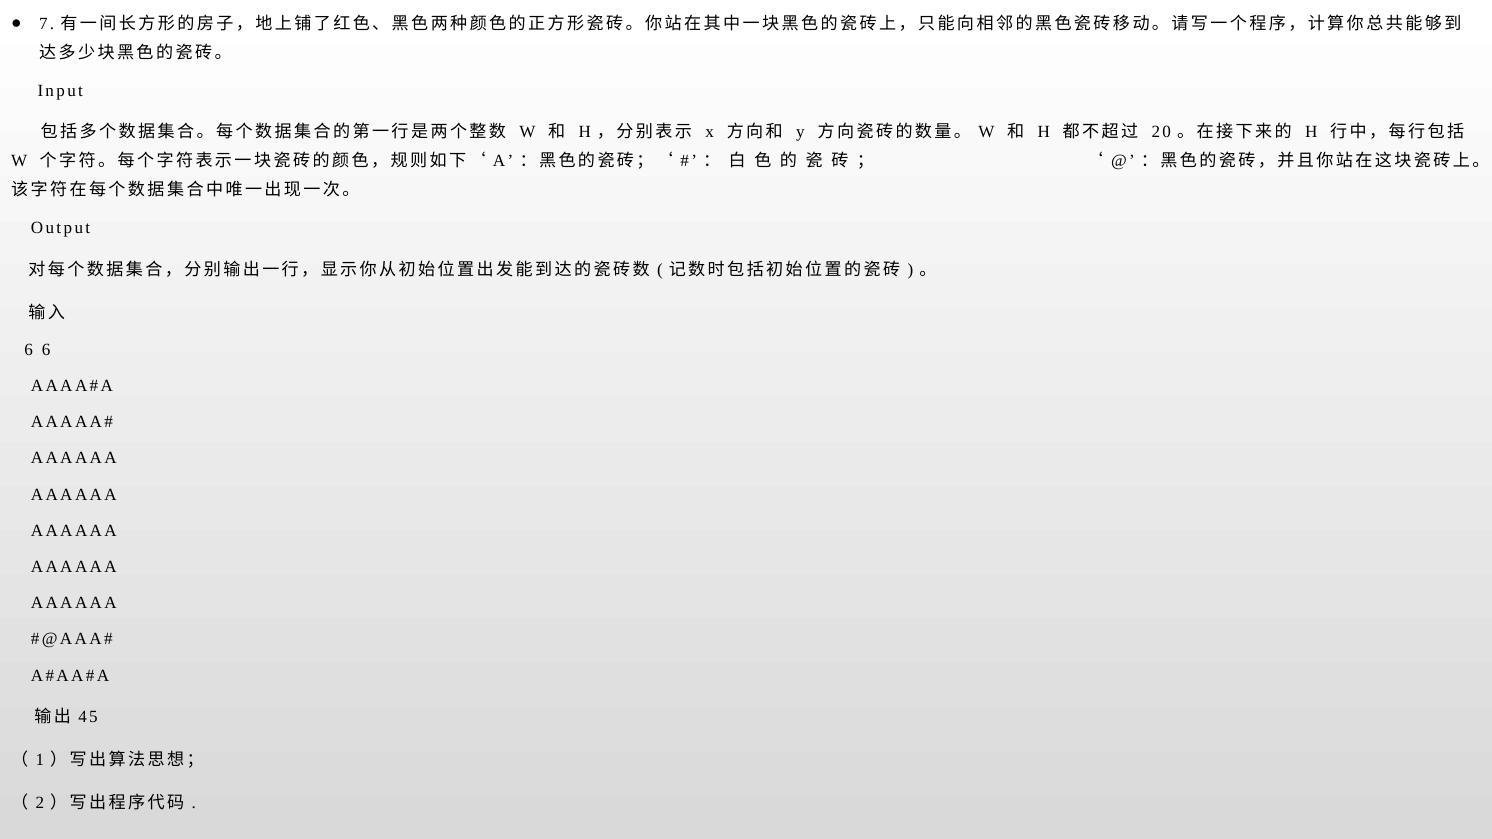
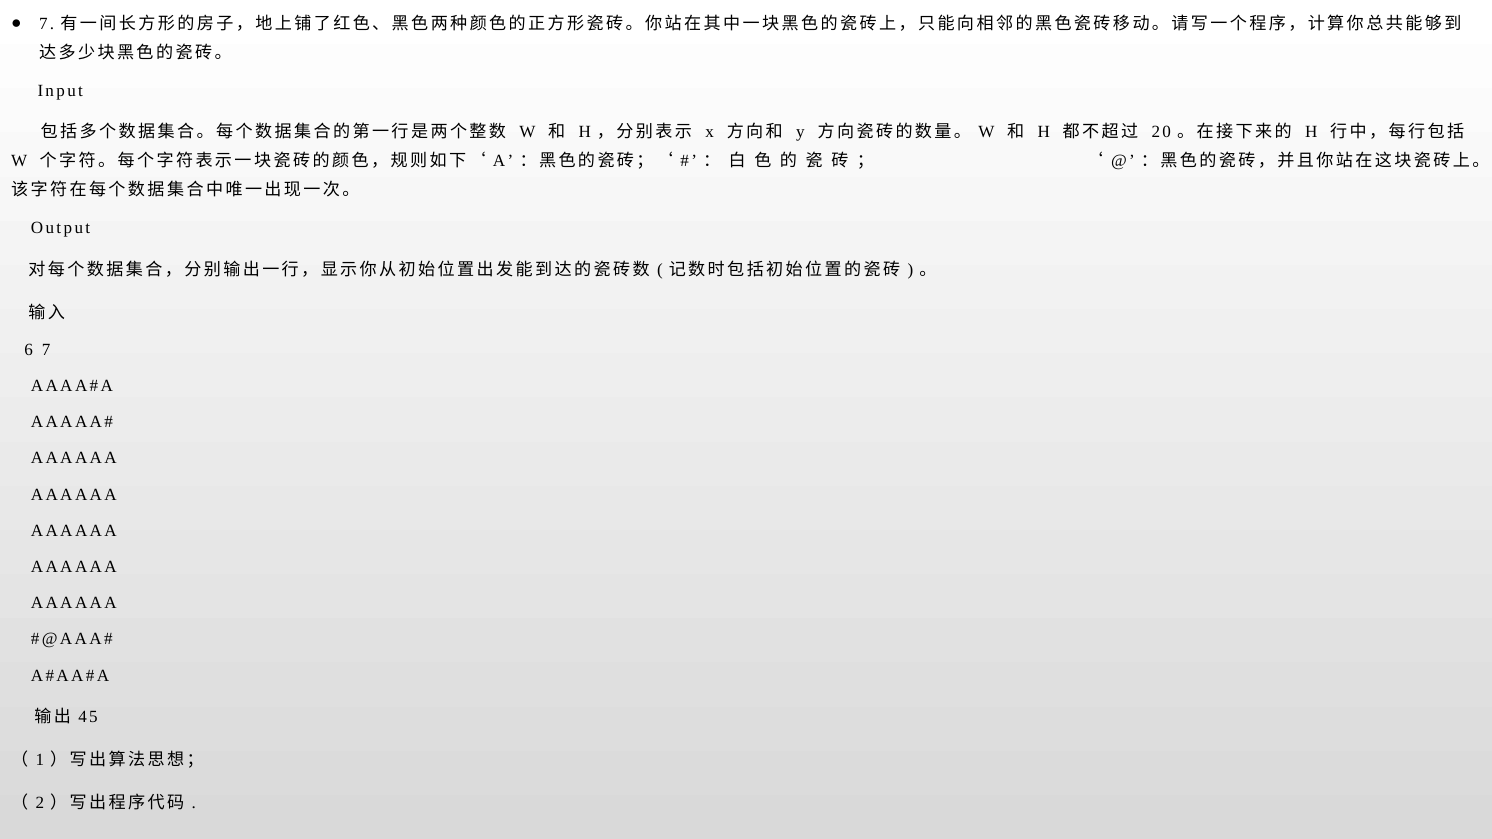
6 6: 6 -> 7 (46, 350)
